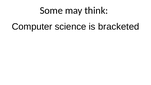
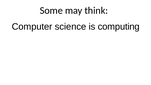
bracketed: bracketed -> computing (119, 27)
